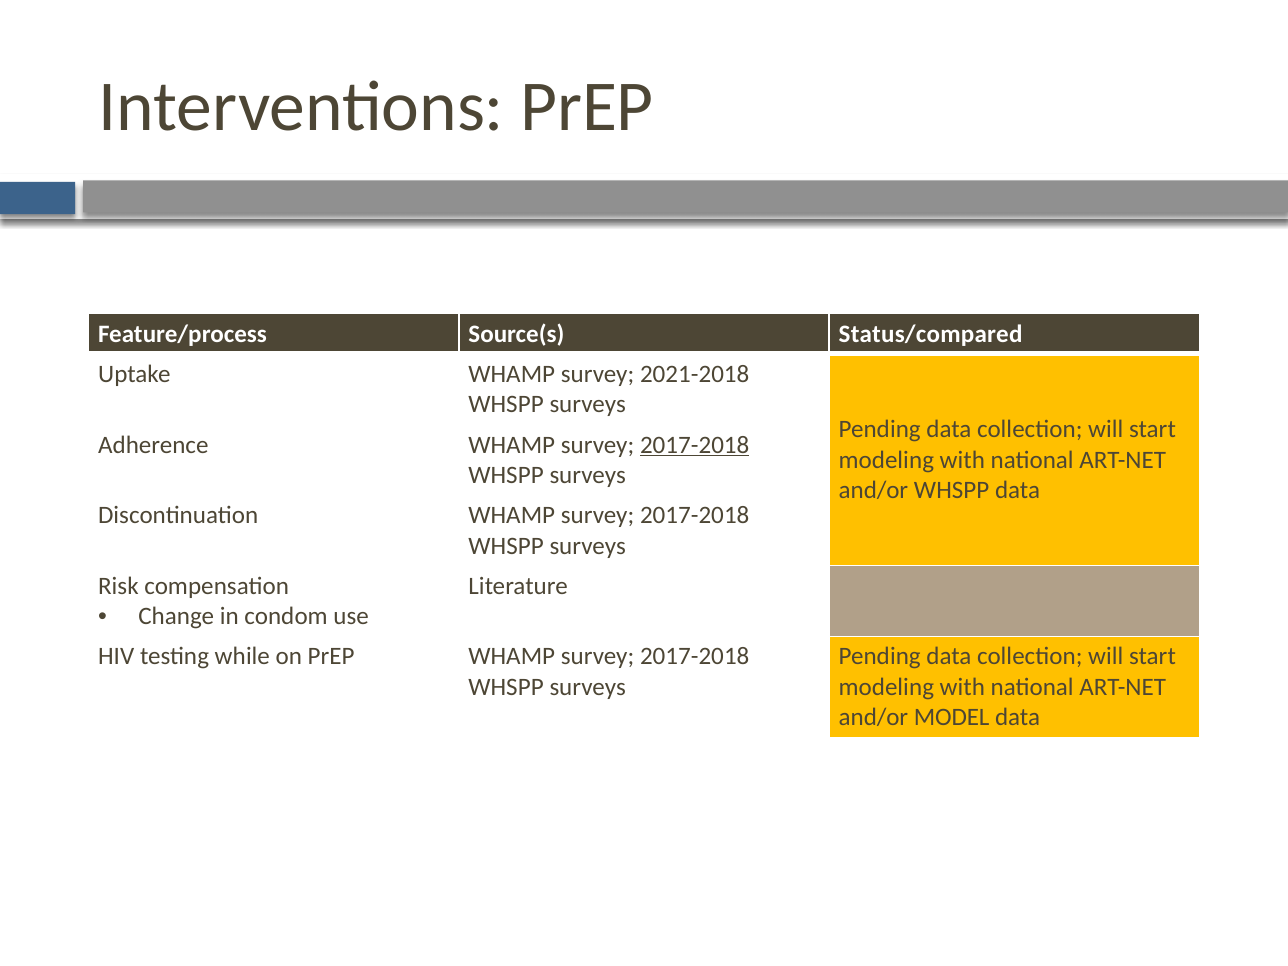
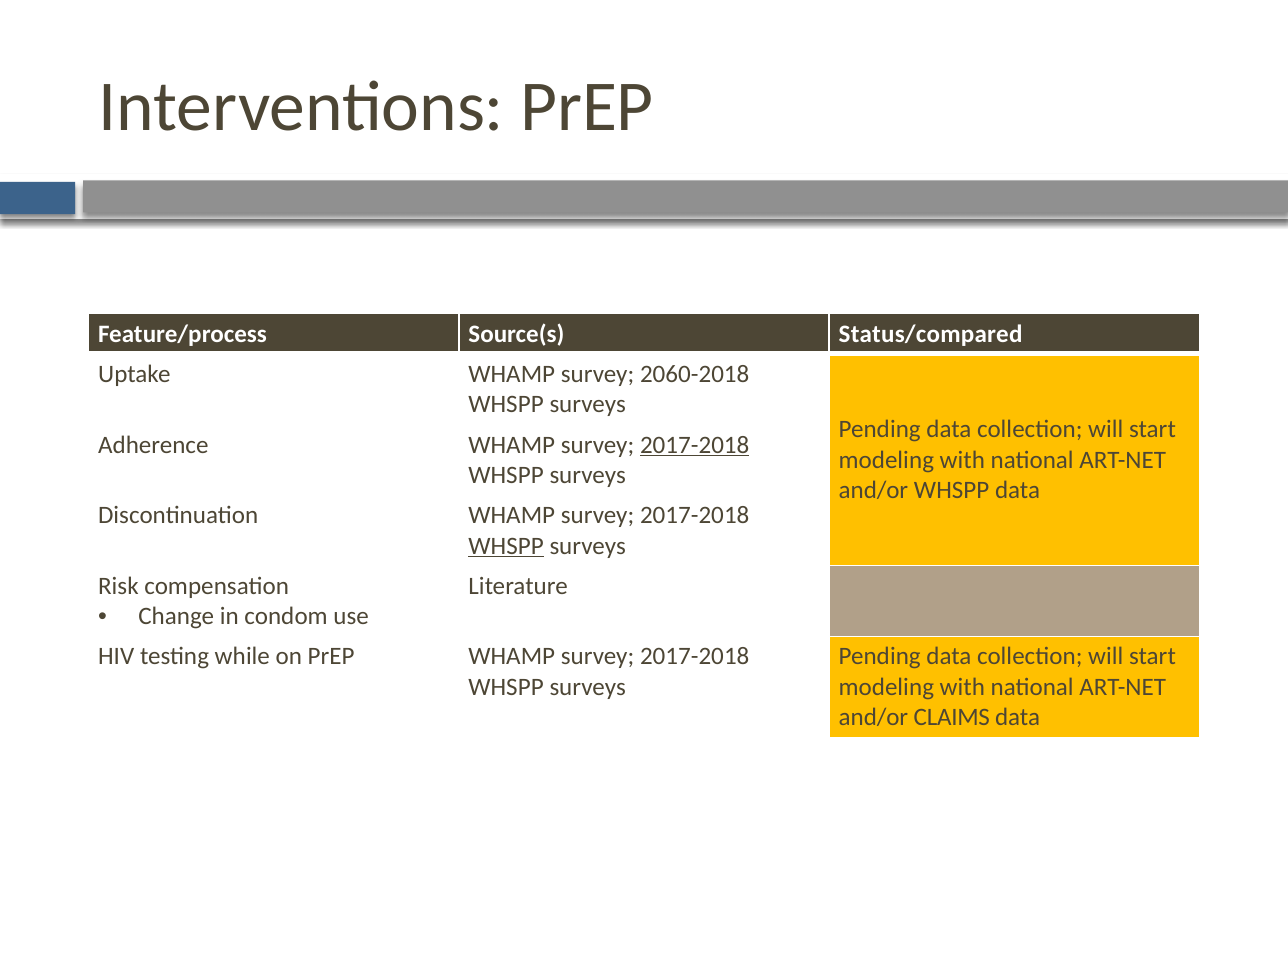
2021-2018: 2021-2018 -> 2060-2018 (695, 374)
WHSPP underline: none -> present (506, 546)
MODEL: MODEL -> CLAIMS (952, 718)
